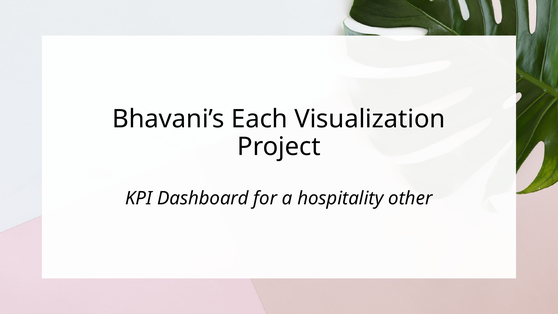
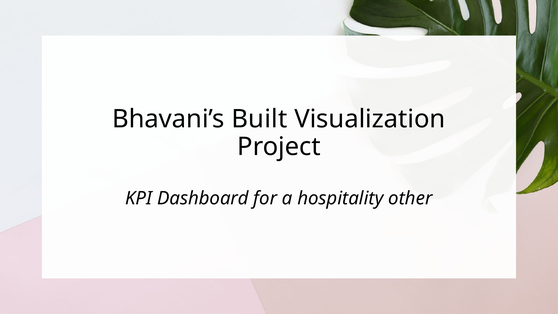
Each: Each -> Built (259, 119)
